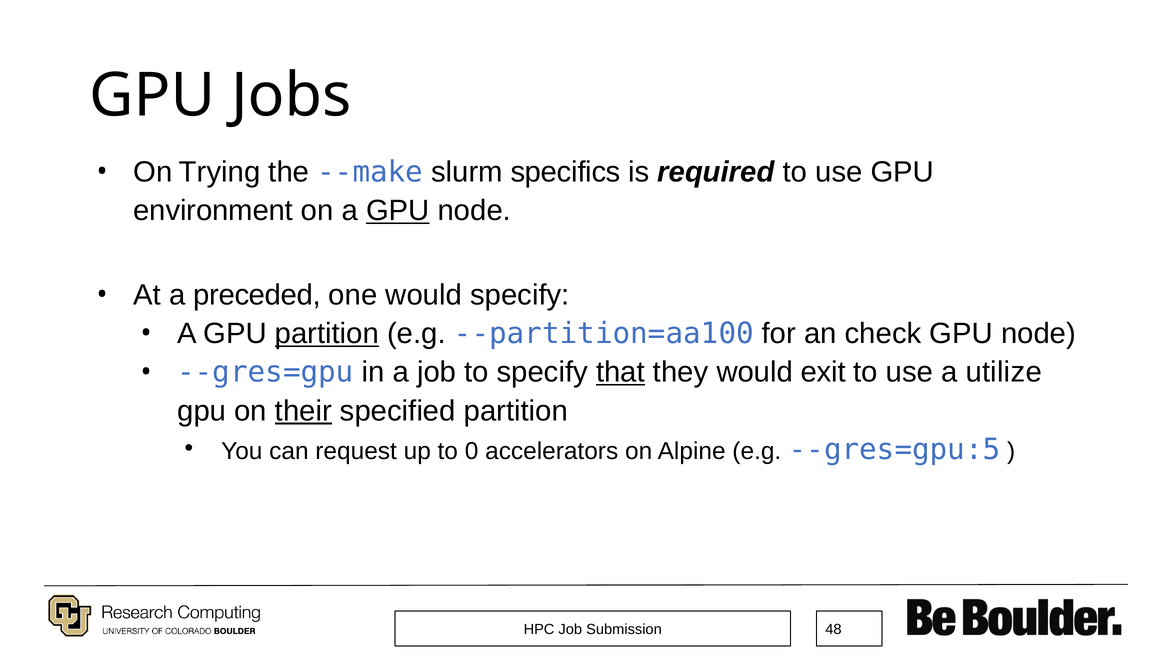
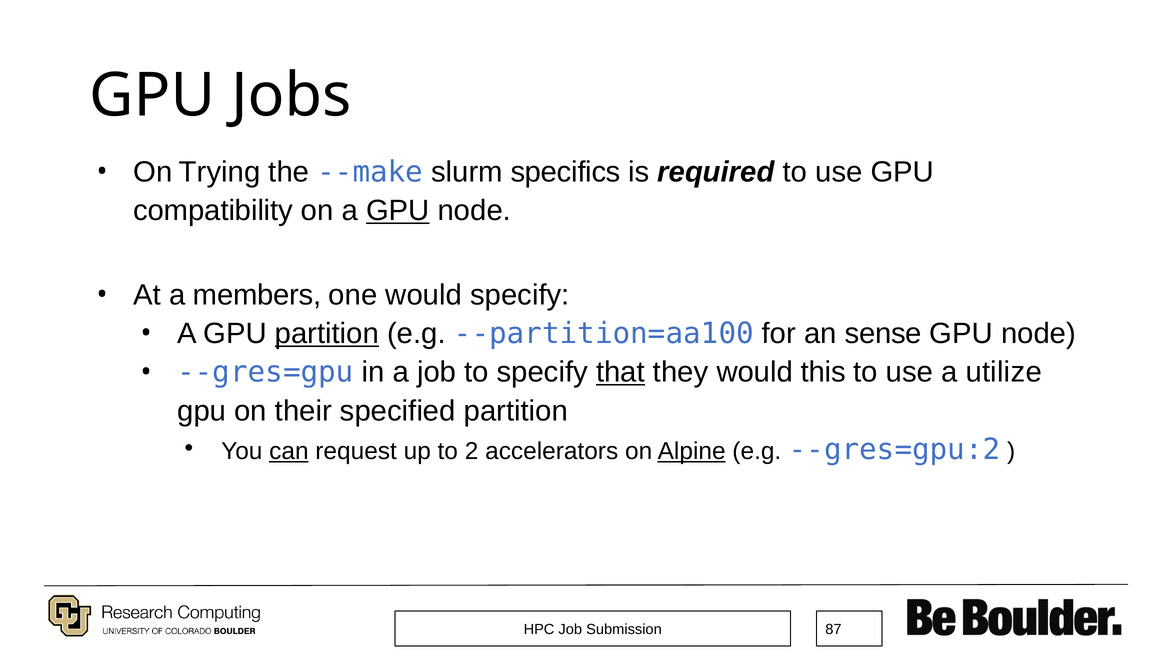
environment: environment -> compatibility (213, 211)
preceded: preceded -> members (257, 295)
check: check -> sense (883, 334)
exit: exit -> this (823, 372)
their underline: present -> none (303, 411)
can underline: none -> present (289, 451)
0: 0 -> 2 (472, 451)
Alpine underline: none -> present (692, 451)
--gres=gpu:5: --gres=gpu:5 -> --gres=gpu:2 (895, 450)
48: 48 -> 87 (833, 630)
